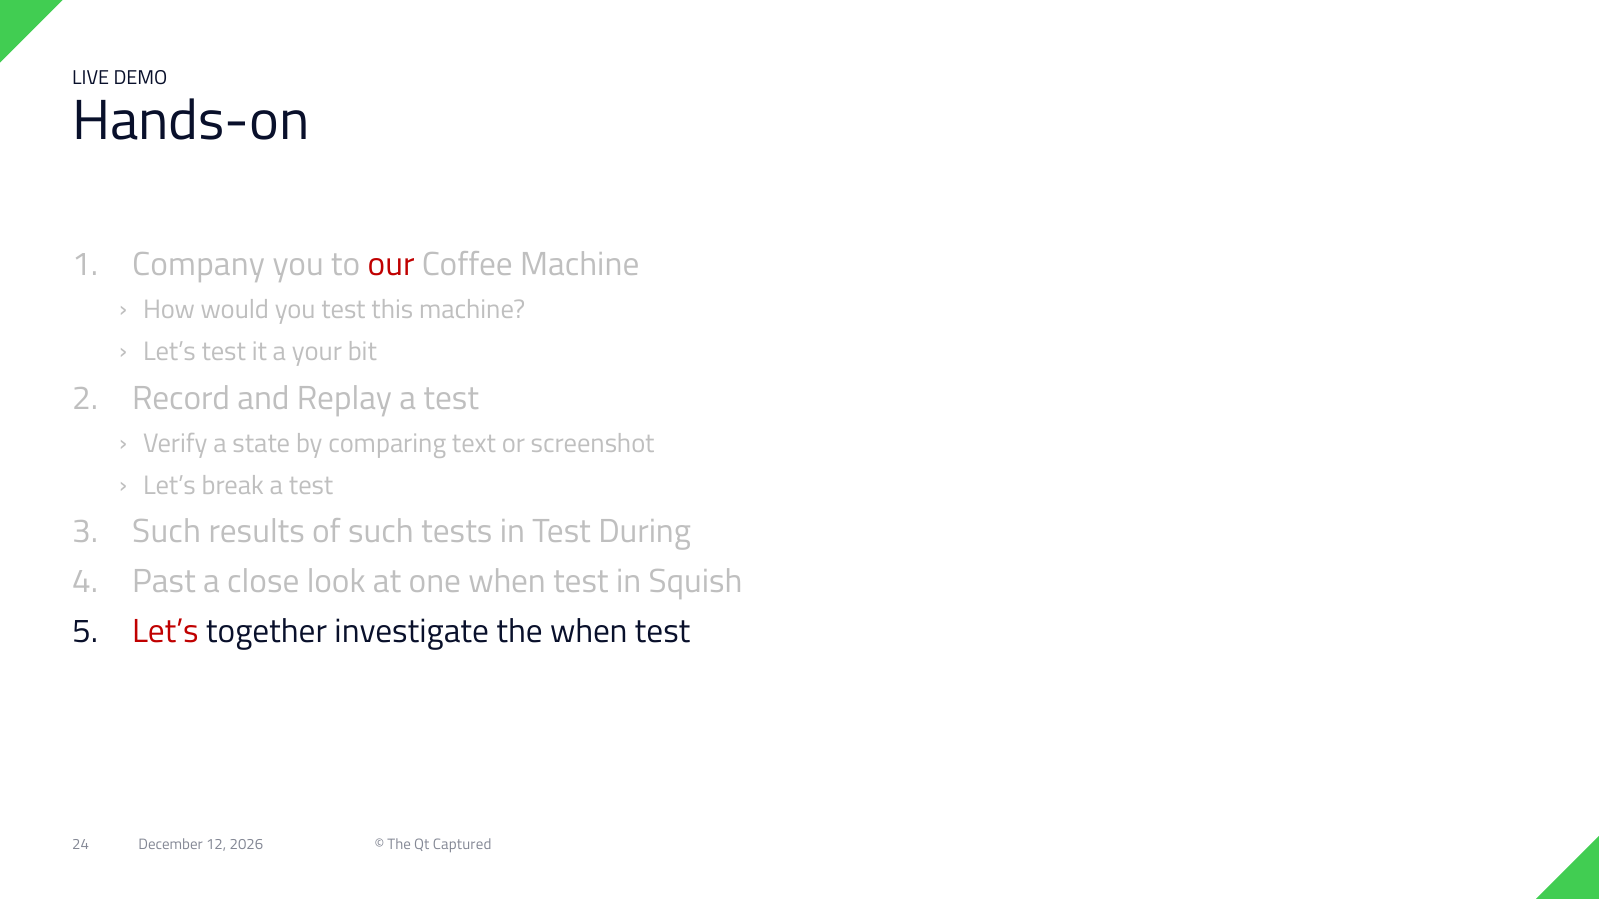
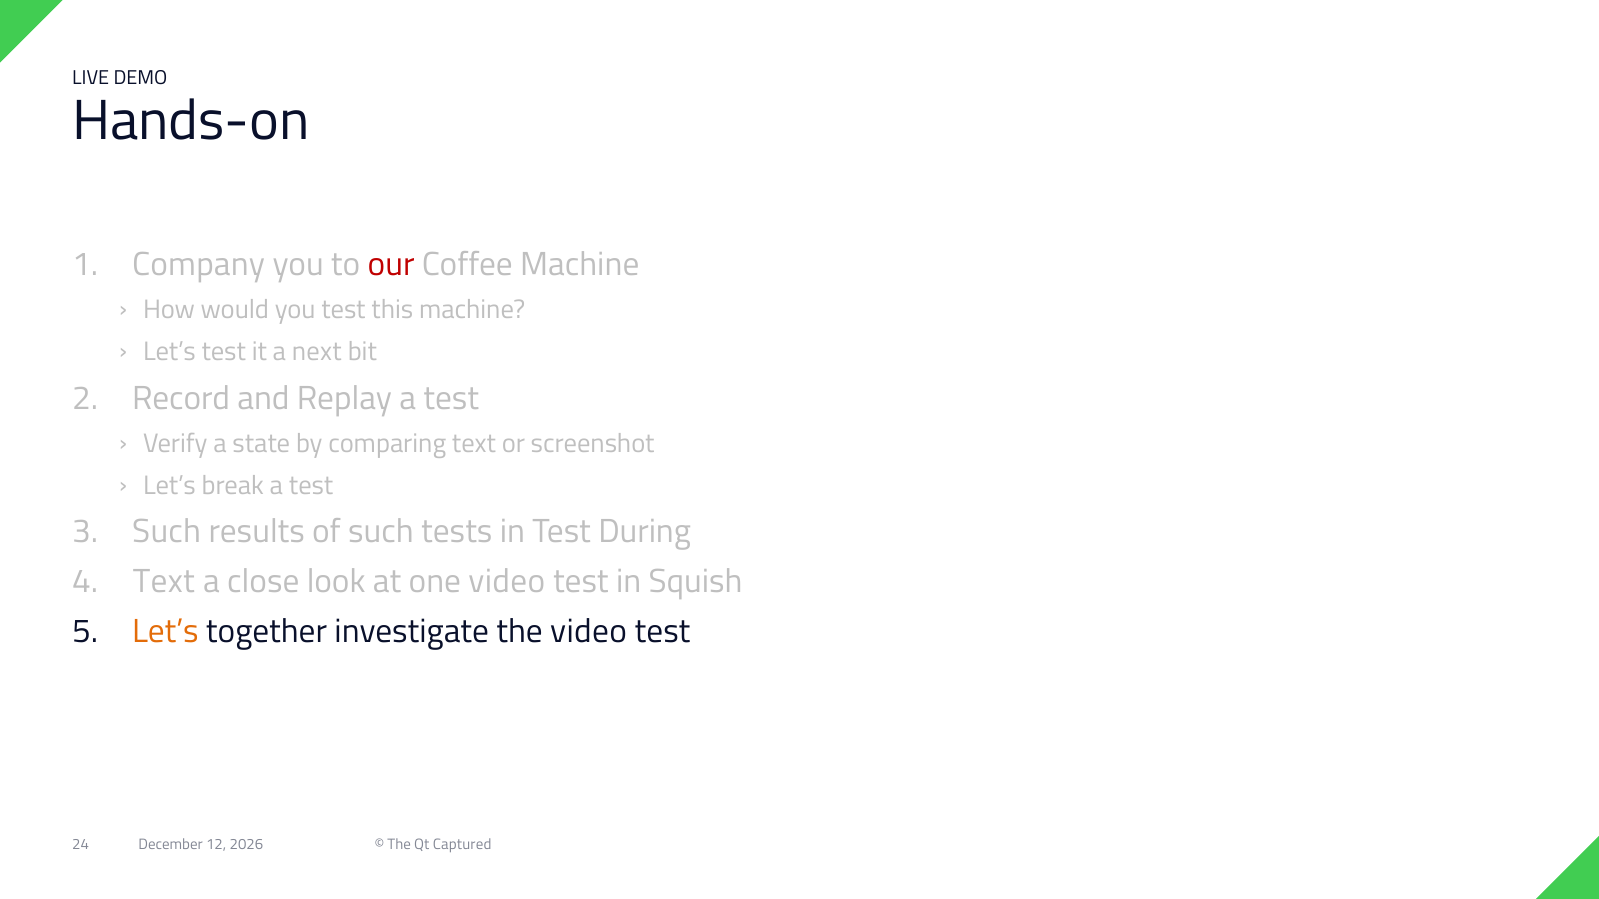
your: your -> next (317, 352)
Past: Past -> Text (164, 582)
one when: when -> video (507, 582)
Let’s colour: red -> orange (165, 632)
the when: when -> video (589, 632)
